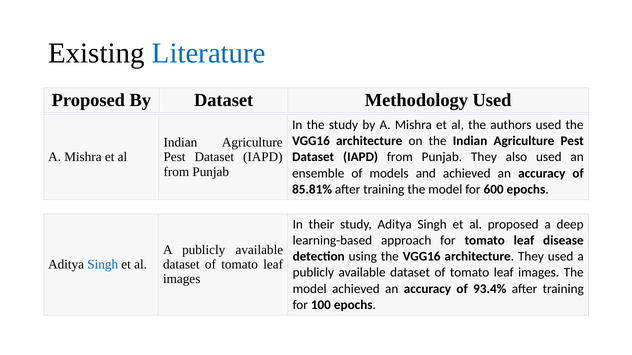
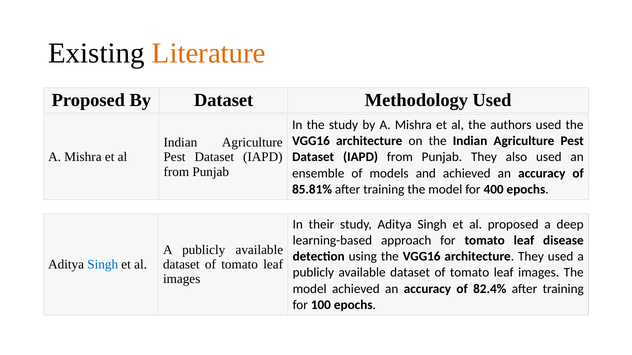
Literature colour: blue -> orange (209, 53)
600: 600 -> 400 (494, 190)
93.4%: 93.4% -> 82.4% (490, 289)
